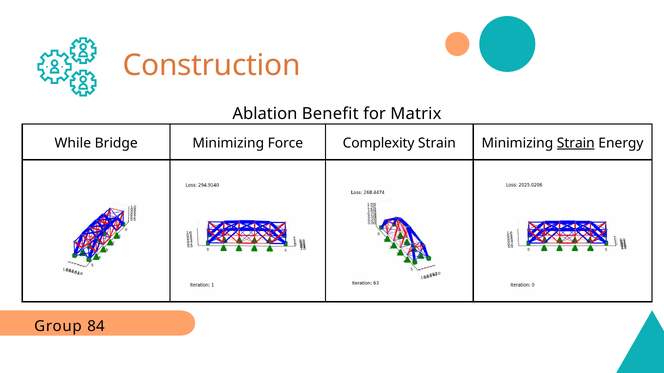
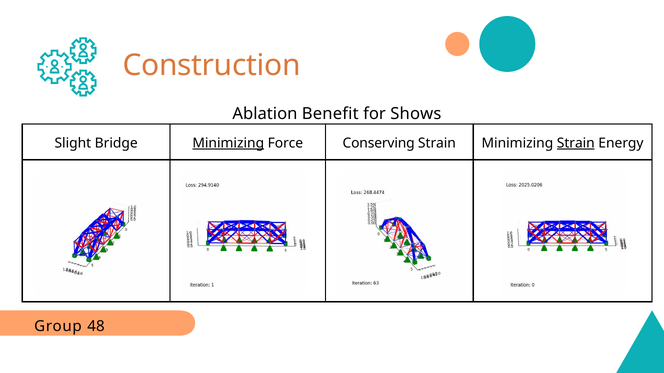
Matrix: Matrix -> Shows (416, 114)
While: While -> Slight (73, 143)
Minimizing underline: none -> present (228, 143)
Complexity: Complexity -> Conserving (379, 143)
84: 84 -> 48 (96, 326)
